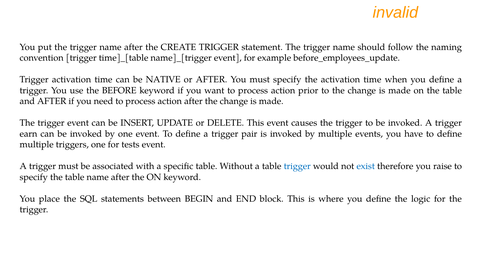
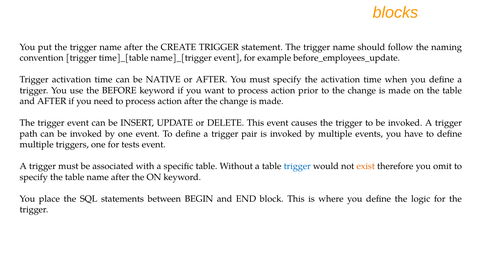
invalid: invalid -> blocks (395, 13)
earn: earn -> path (29, 134)
exist colour: blue -> orange (366, 166)
raise: raise -> omit (442, 166)
